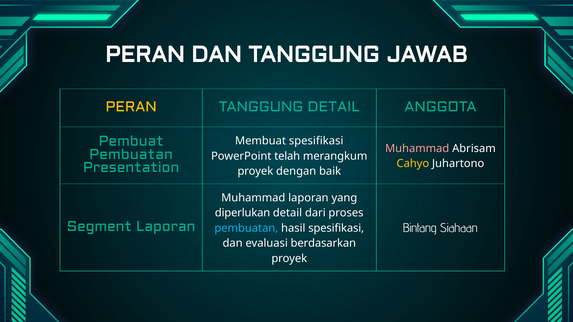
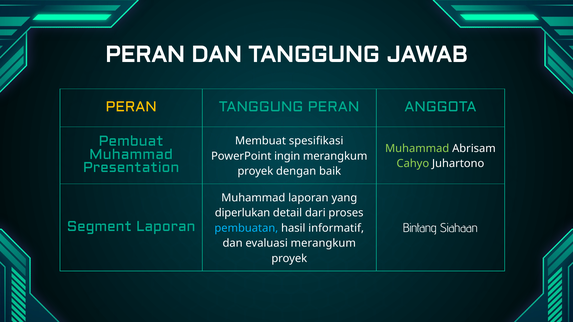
TANGGUNG DETAIL: DETAIL -> PERAN (334, 107)
Muhammad colour: pink -> light green (417, 149)
Pembuatan: Pembuatan -> Muhammad (131, 154)
telah: telah -> ingin (287, 156)
Cahyo colour: yellow -> light green (413, 164)
hasil spesifikasi: spesifikasi -> informatif (336, 228)
evaluasi berdasarkan: berdasarkan -> merangkum (323, 244)
